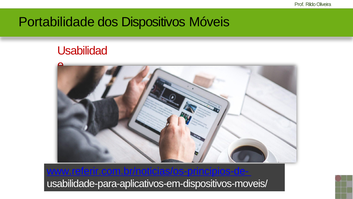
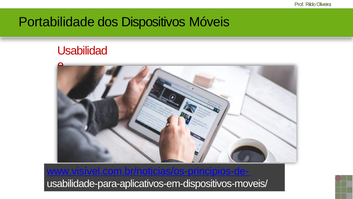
www.referir.com.br/noticias/os-principios-de-: www.referir.com.br/noticias/os-principios-de- -> www.visível.com.br/noticias/os-principios-de- (148, 171)
